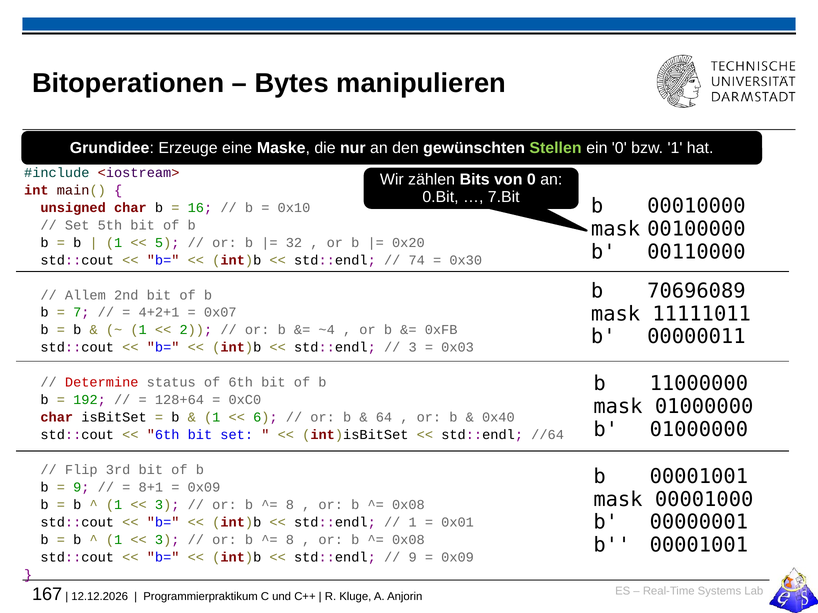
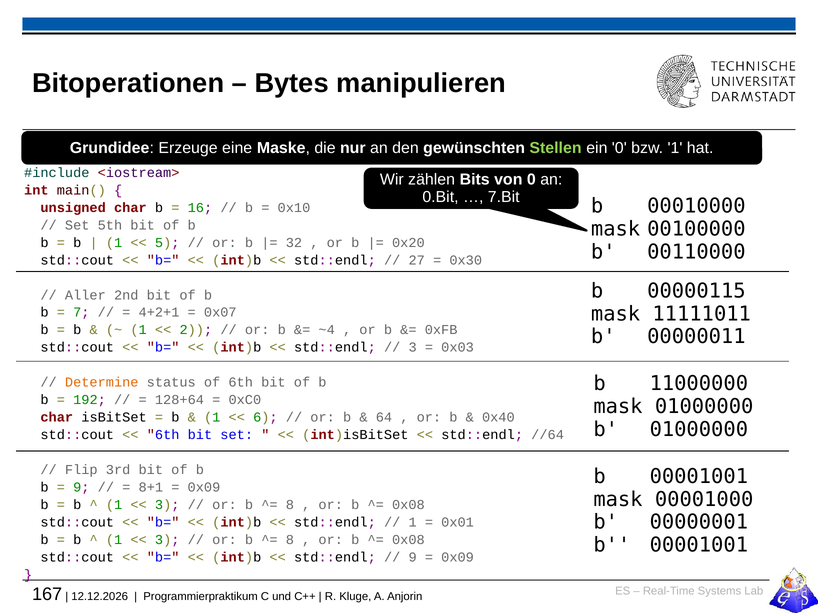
74: 74 -> 27 (417, 260)
70696089: 70696089 -> 00000115 (696, 291)
Allem: Allem -> Aller (85, 295)
Determine colour: red -> orange (102, 383)
